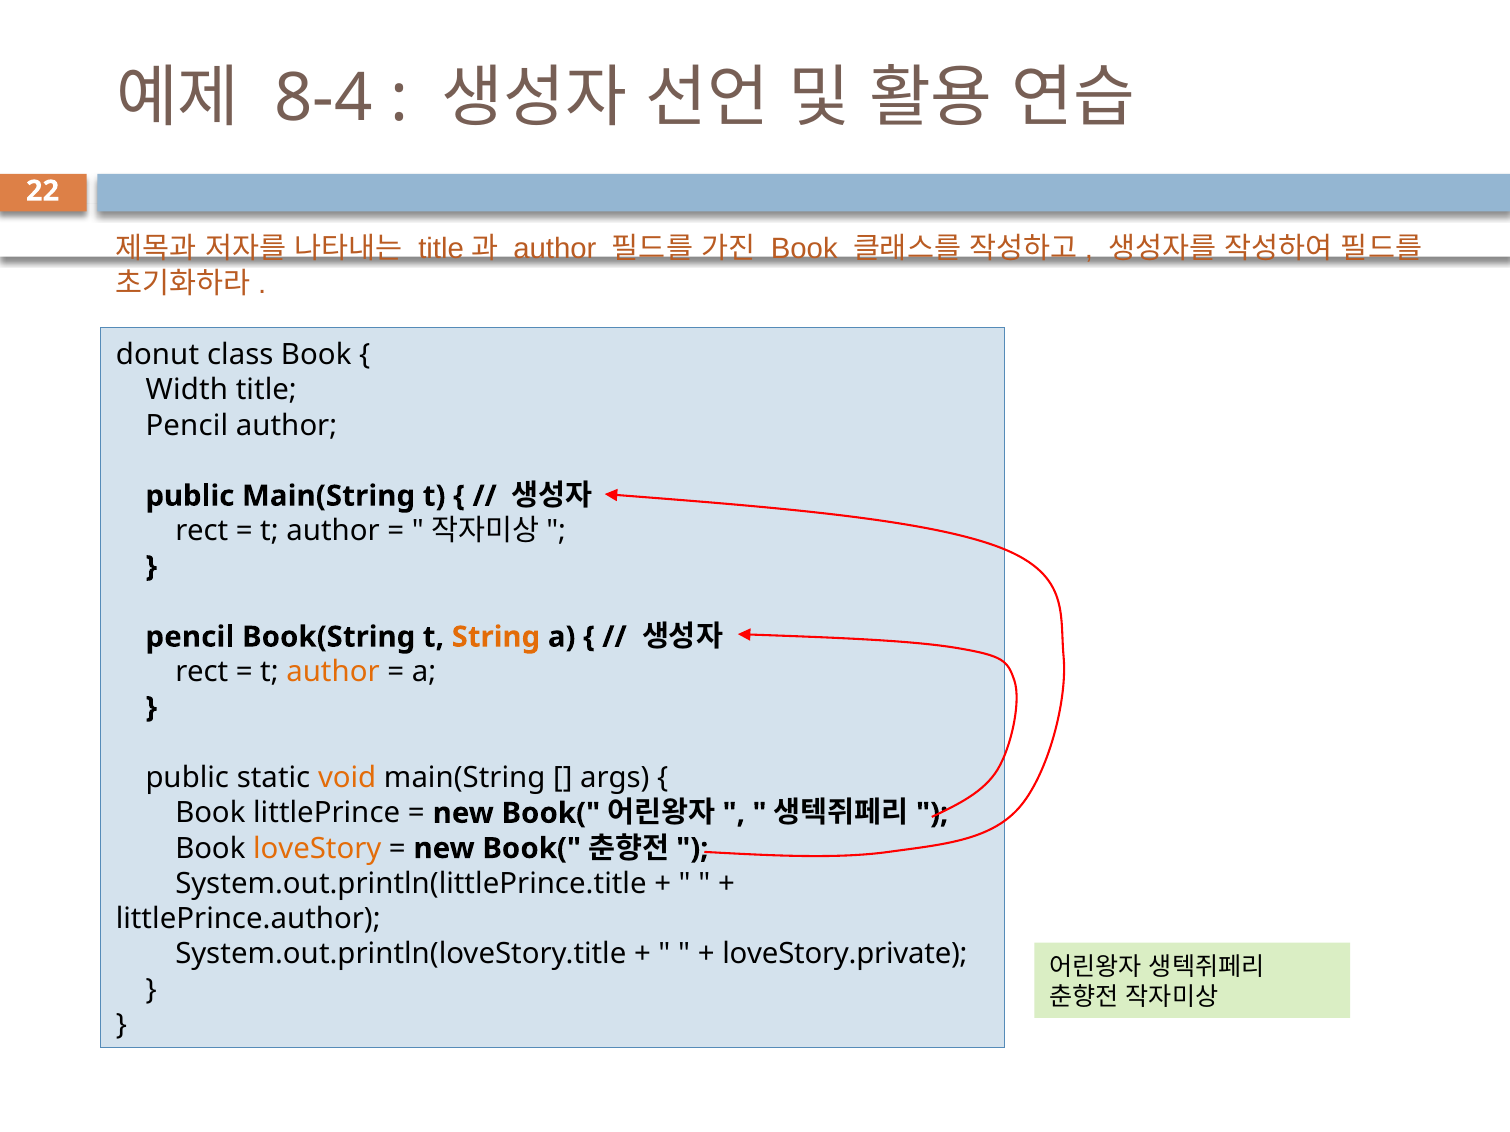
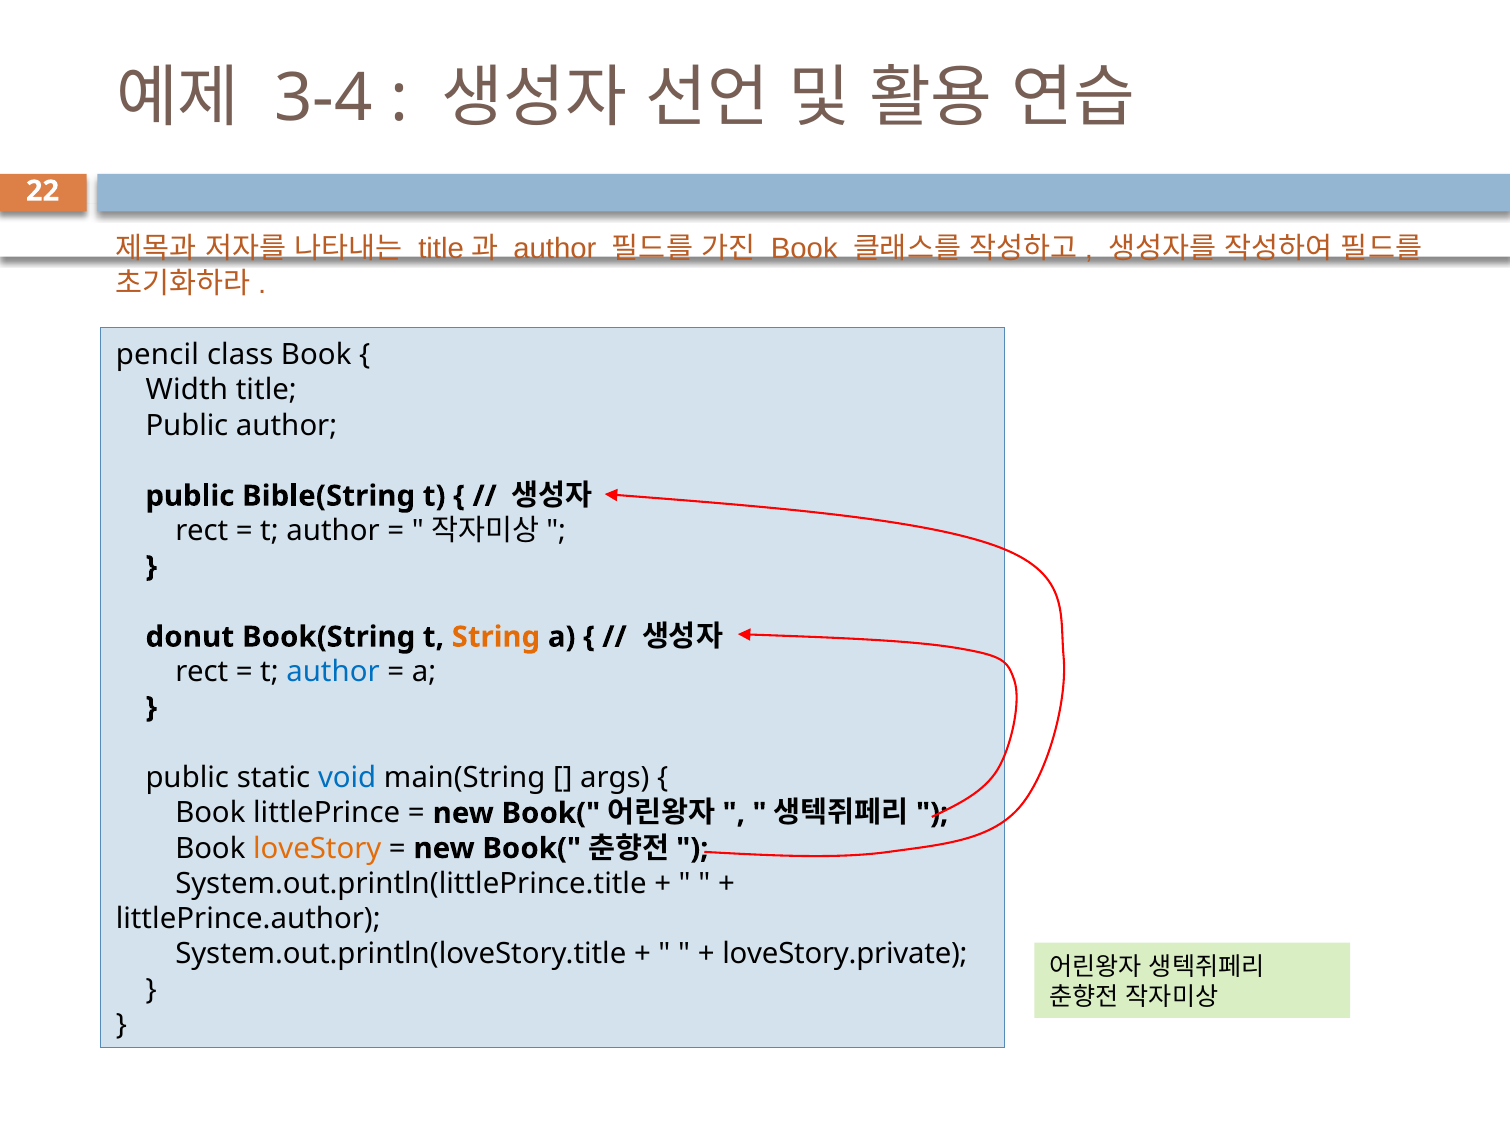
8-4: 8-4 -> 3-4 (324, 99)
donut: donut -> pencil (157, 355)
Pencil: Pencil -> Public (187, 426)
public Main(String: Main(String -> Bible(String (329, 496)
pencil: pencil -> donut (190, 637)
author colour: orange -> blue (333, 672)
void colour: orange -> blue (347, 778)
